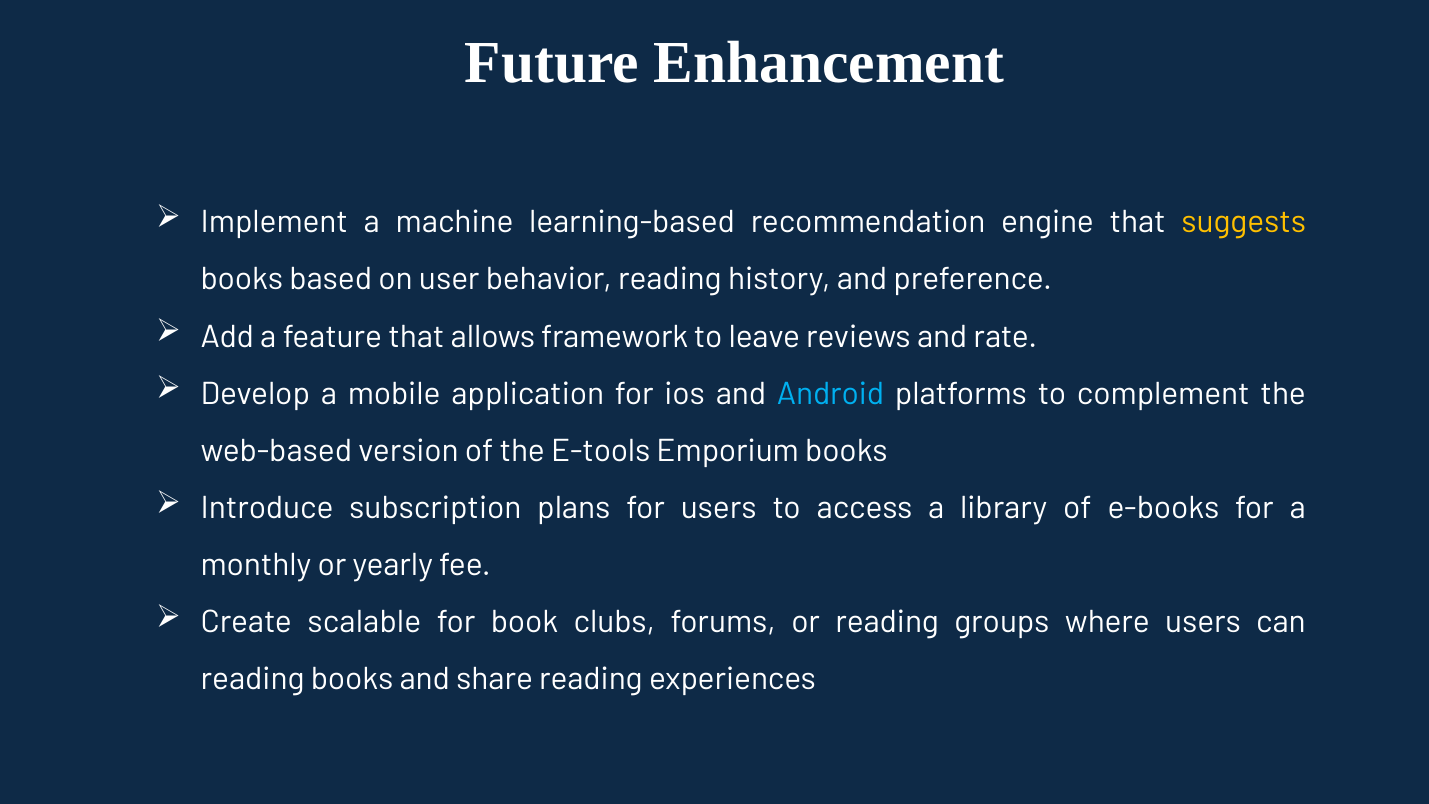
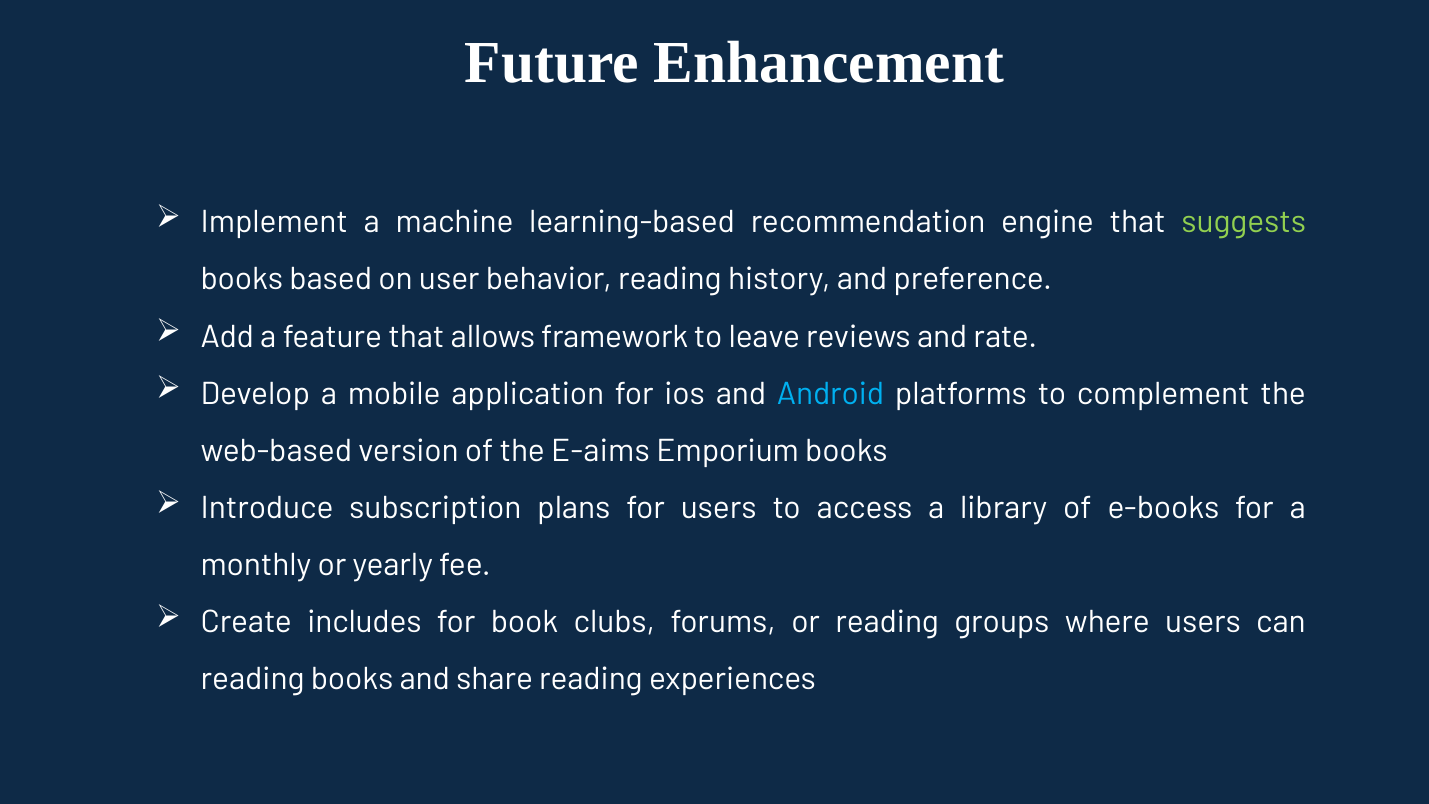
suggests colour: yellow -> light green (1244, 222)
E-tools: E-tools -> E-aims (601, 451)
scalable: scalable -> includes (365, 622)
